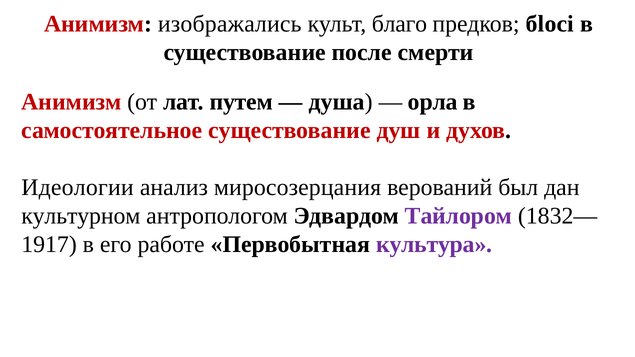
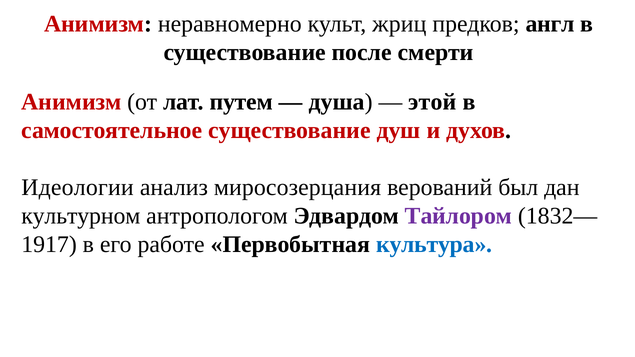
изображались: изображались -> неравномерно (230, 24)
благо: благо -> жриц (399, 24)
бloci: бloci -> англ (550, 24)
орла: орла -> этой (432, 102)
культура colour: purple -> blue (434, 245)
